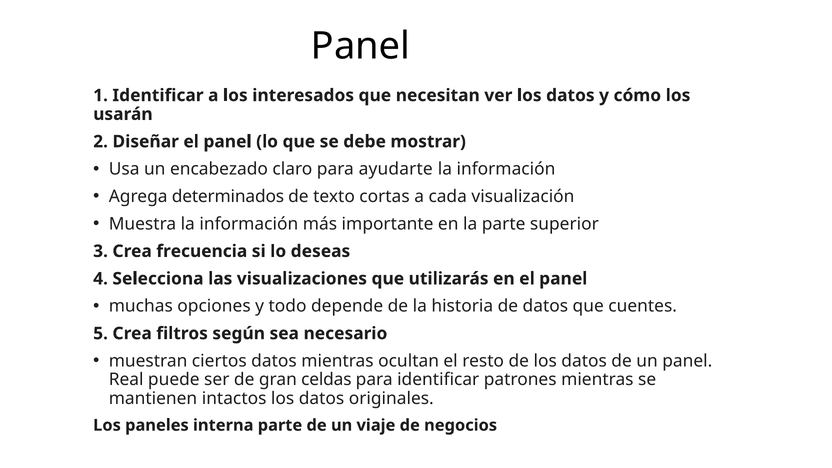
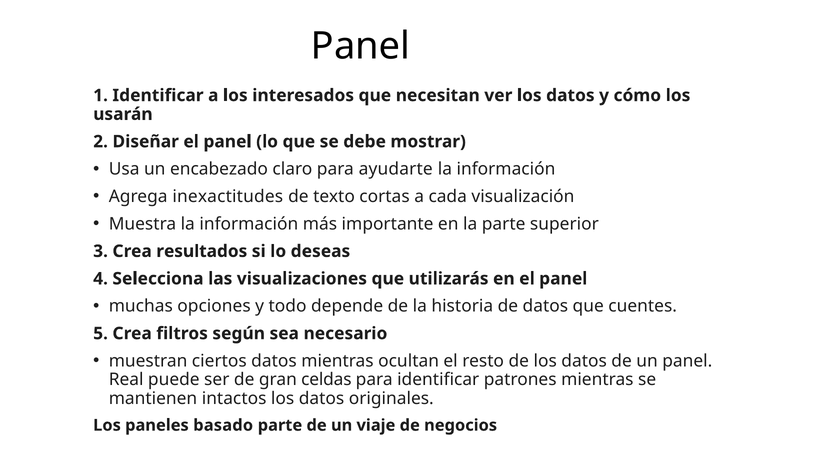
determinados: determinados -> inexactitudes (228, 196)
frecuencia: frecuencia -> resultados (202, 251)
interna: interna -> basado (223, 425)
